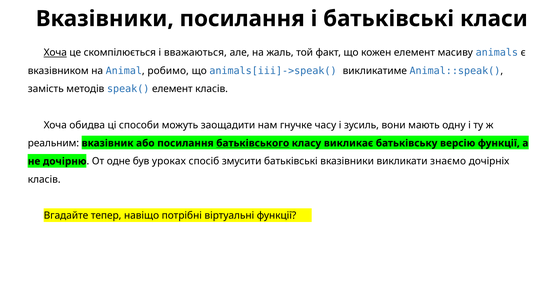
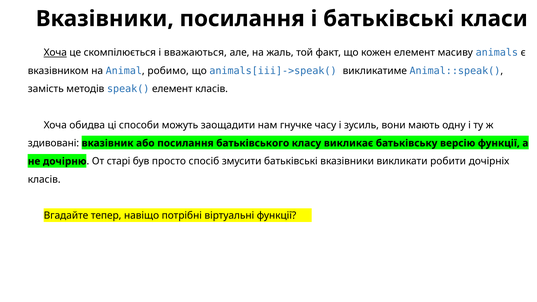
реальним: реальним -> здивовані (53, 143)
батьківського underline: present -> none (253, 143)
одне: одне -> старі (119, 161)
уроках: уроках -> просто (169, 161)
знаємо: знаємо -> робити (448, 161)
